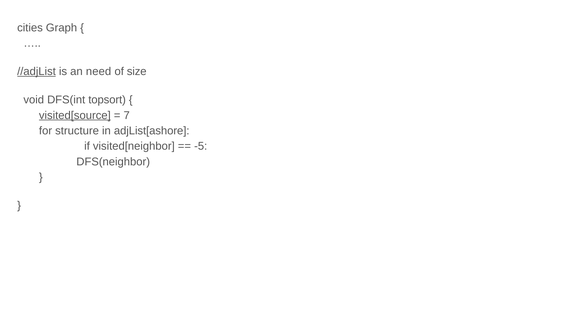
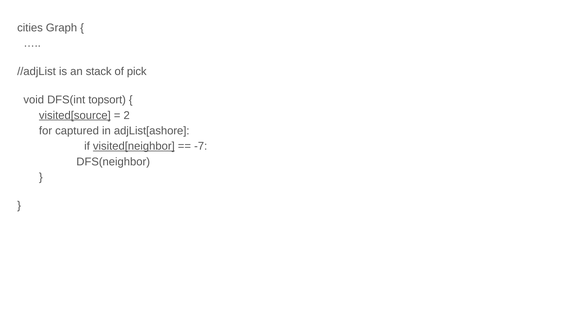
//adjList underline: present -> none (37, 71)
need: need -> stack (99, 71)
size: size -> pick (137, 71)
7: 7 -> 2 (127, 115)
structure: structure -> captured (77, 131)
visited[neighbor underline: none -> present (134, 146)
-5: -5 -> -7 (201, 146)
